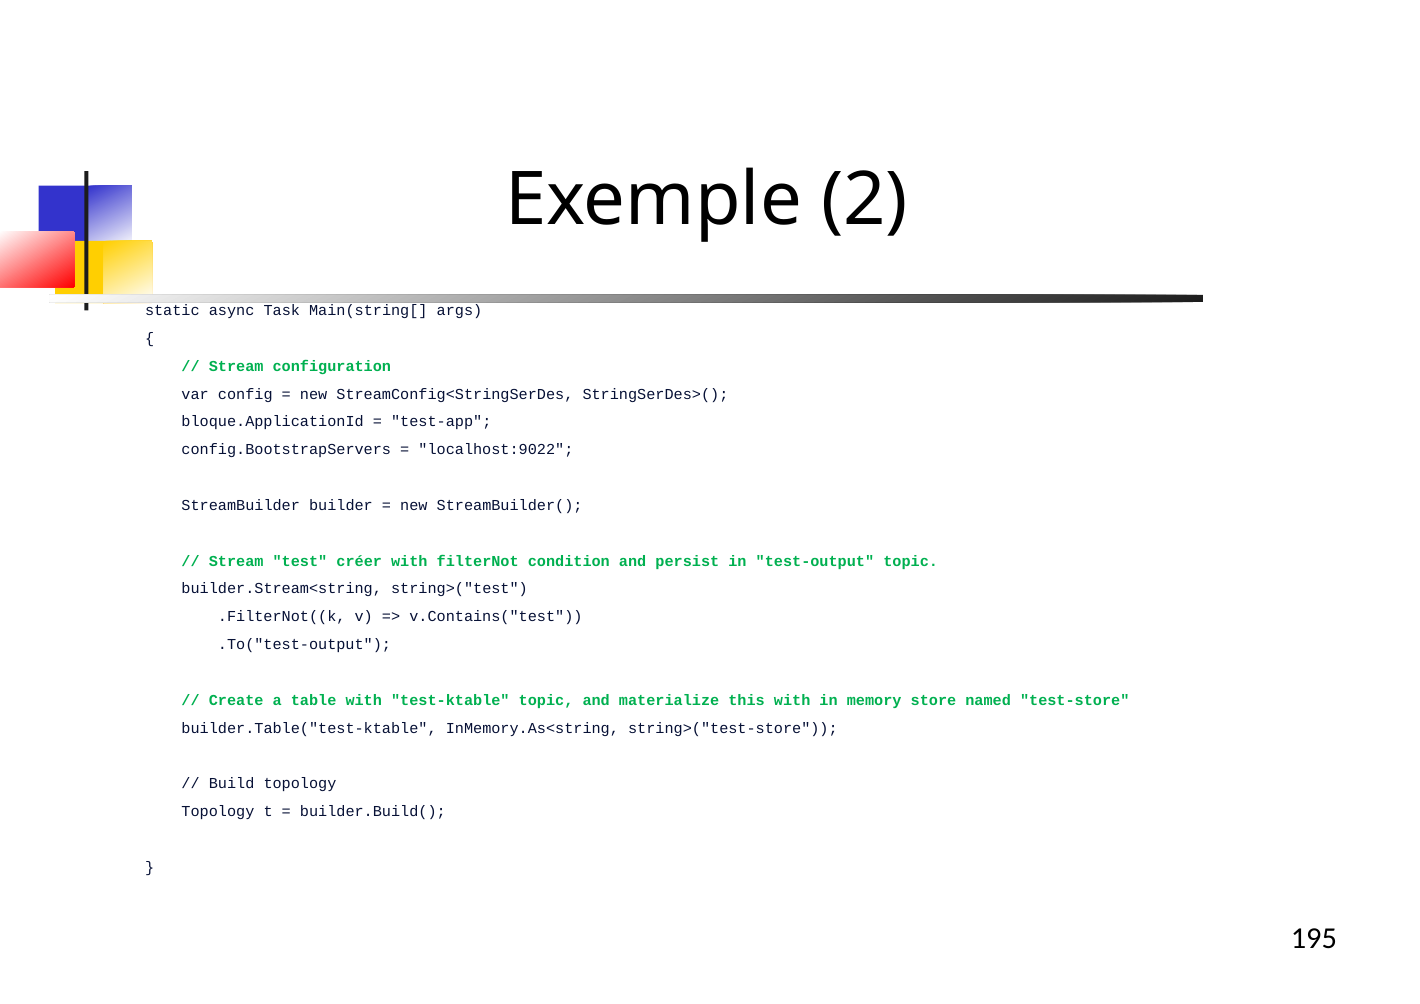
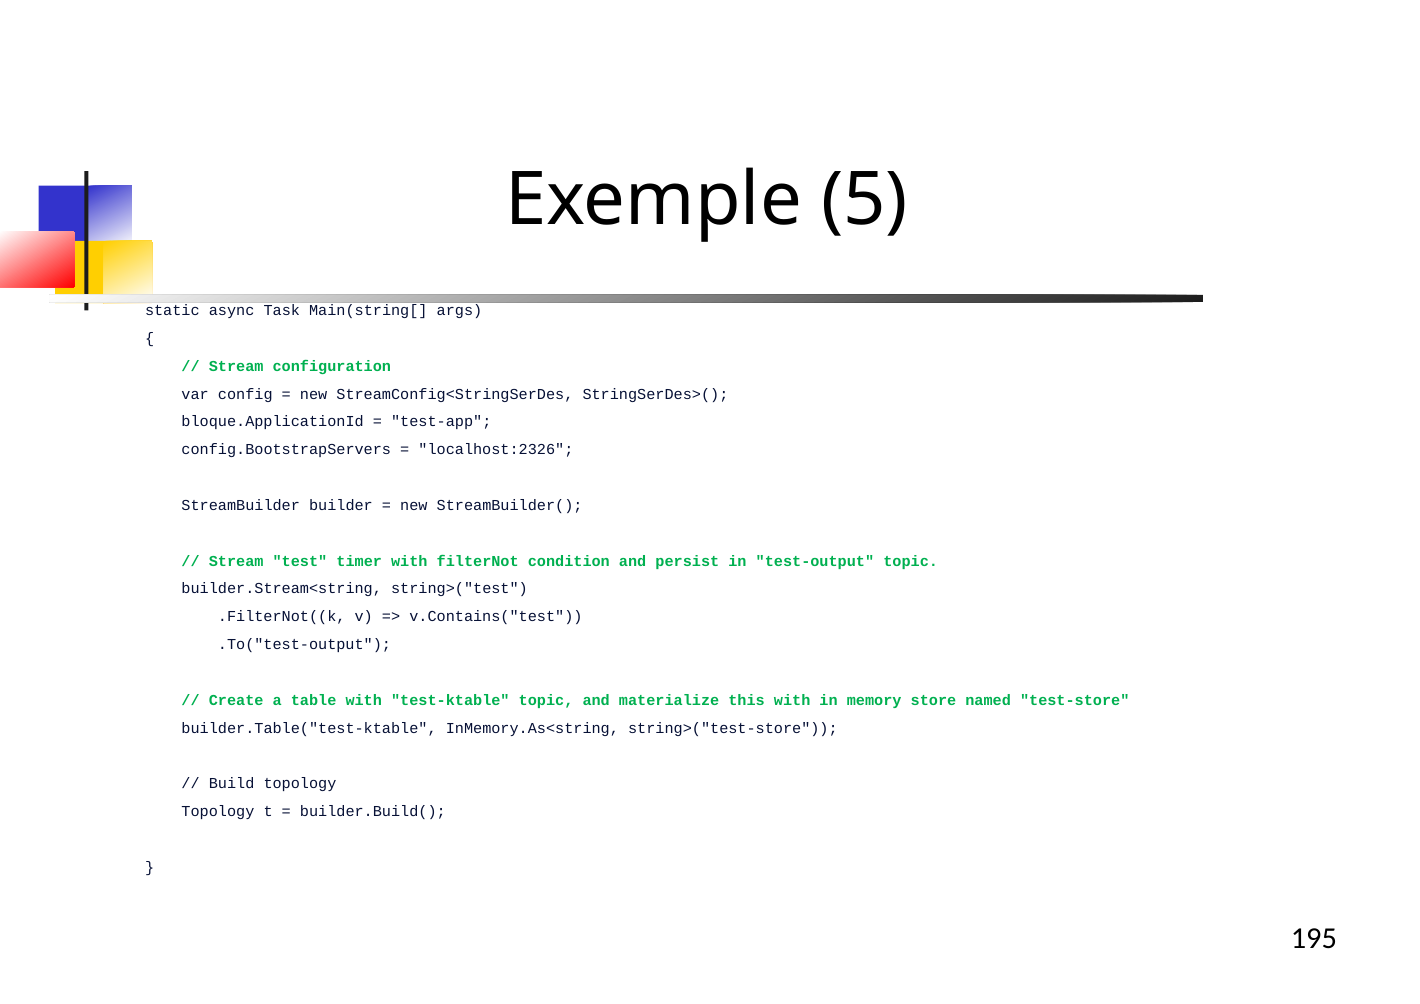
2: 2 -> 5 (865, 200)
localhost:9022: localhost:9022 -> localhost:2326 (496, 450)
créer: créer -> timer (359, 561)
